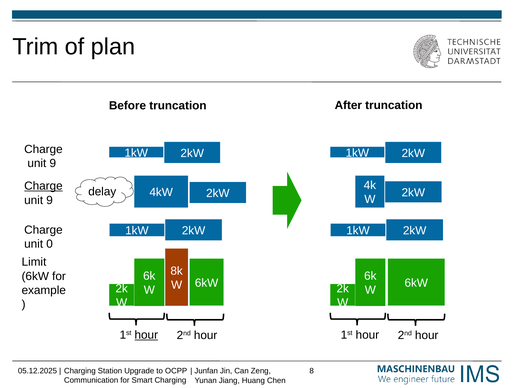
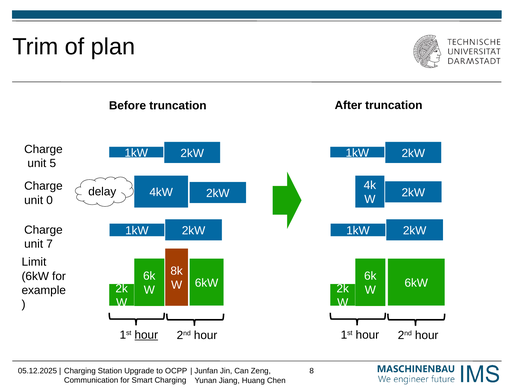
9: 9 -> 5 (53, 163)
Charge underline: present -> none (43, 186)
9: 9 -> 0 (50, 200)
0: 0 -> 7 (50, 244)
